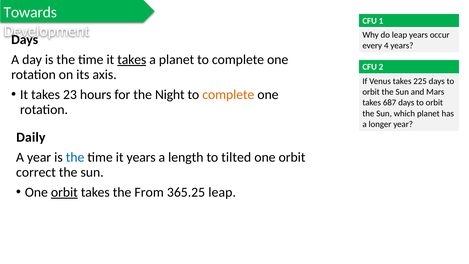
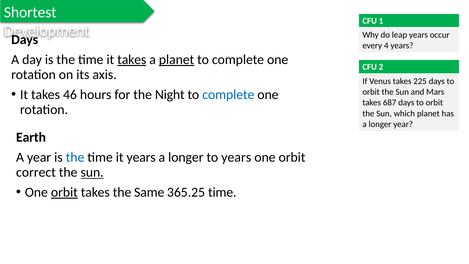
Towards: Towards -> Shortest (30, 12)
planet underline: none -> present (177, 60)
23: 23 -> 46 (70, 95)
complete colour: orange -> blue (228, 95)
Daily: Daily -> Earth (31, 137)
length: length -> longer (186, 157)
to tilted: tilted -> years (236, 157)
sun underline: none -> present (92, 172)
From: From -> Same (149, 192)
365.25 leap: leap -> time (222, 192)
